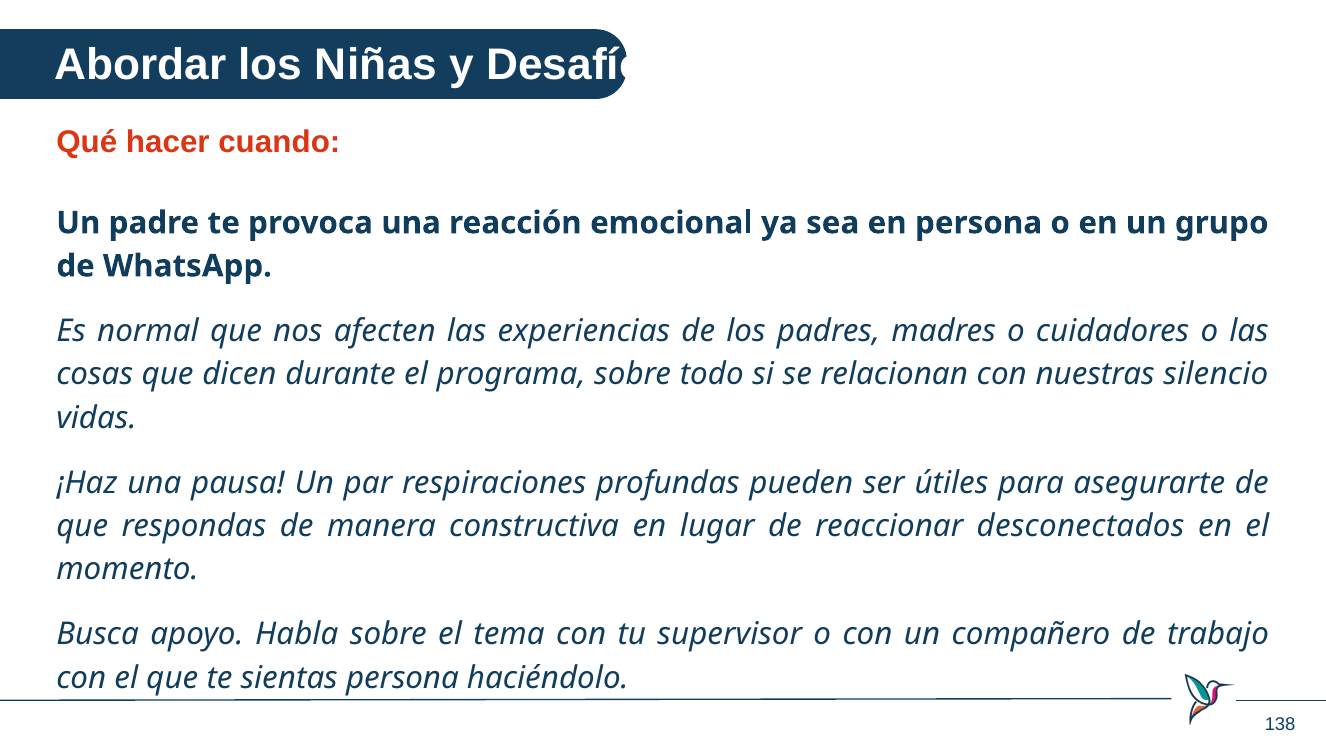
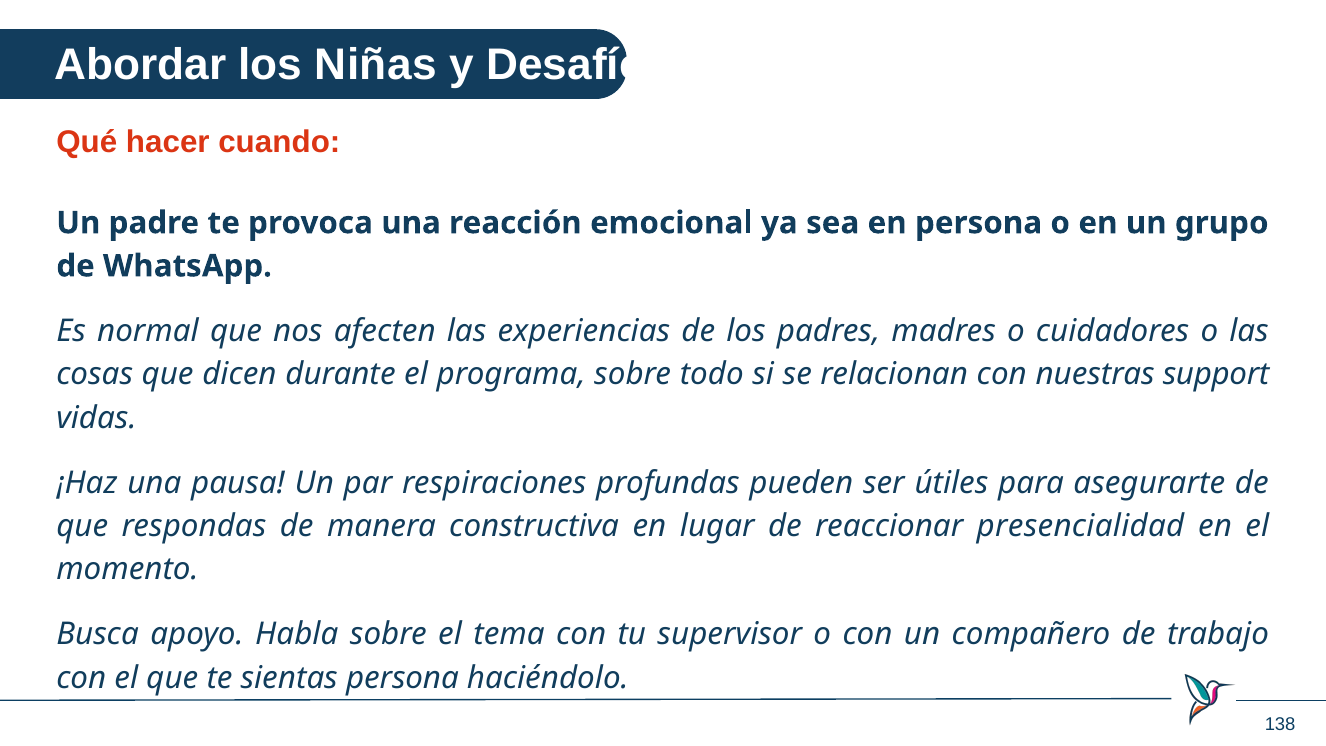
silencio: silencio -> support (1216, 375)
desconectados: desconectados -> presencialidad (1080, 526)
